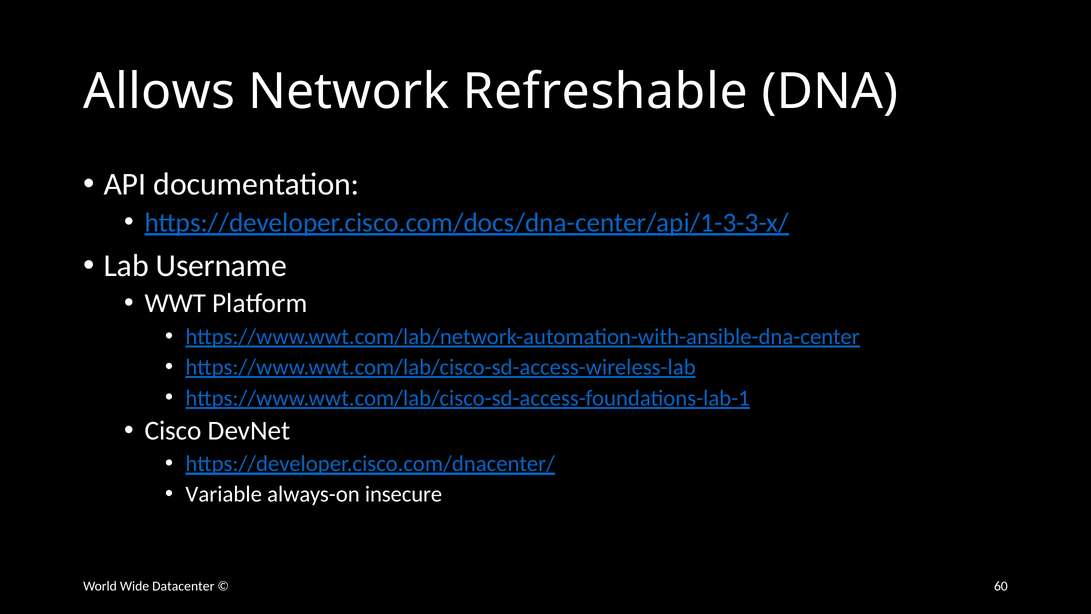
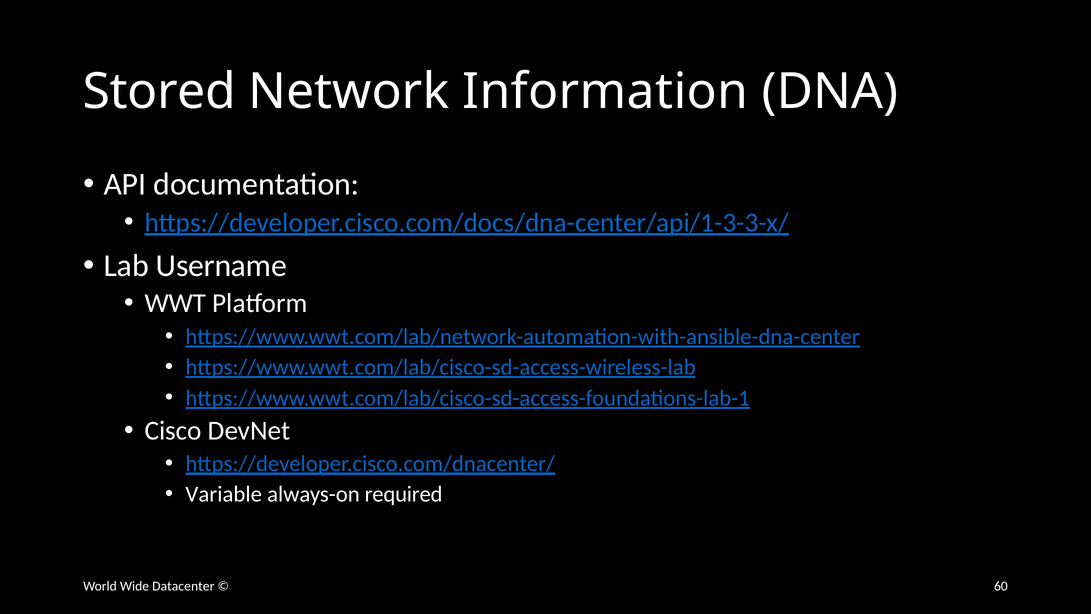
Allows: Allows -> Stored (159, 92)
Refreshable: Refreshable -> Information (605, 92)
insecure: insecure -> required (404, 494)
